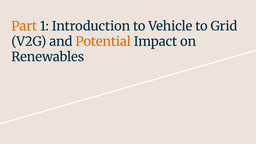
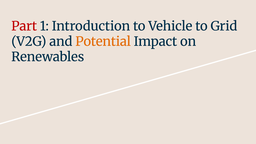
Part colour: orange -> red (24, 26)
